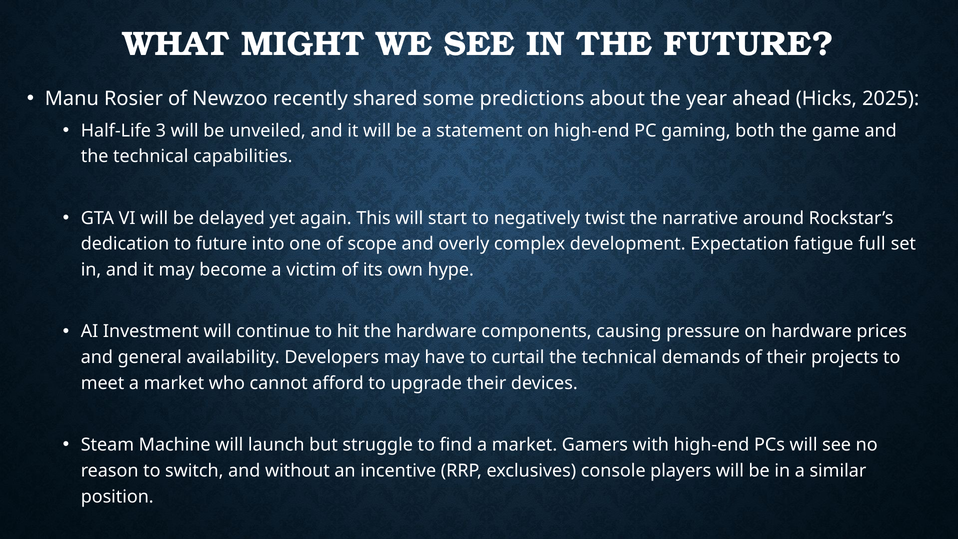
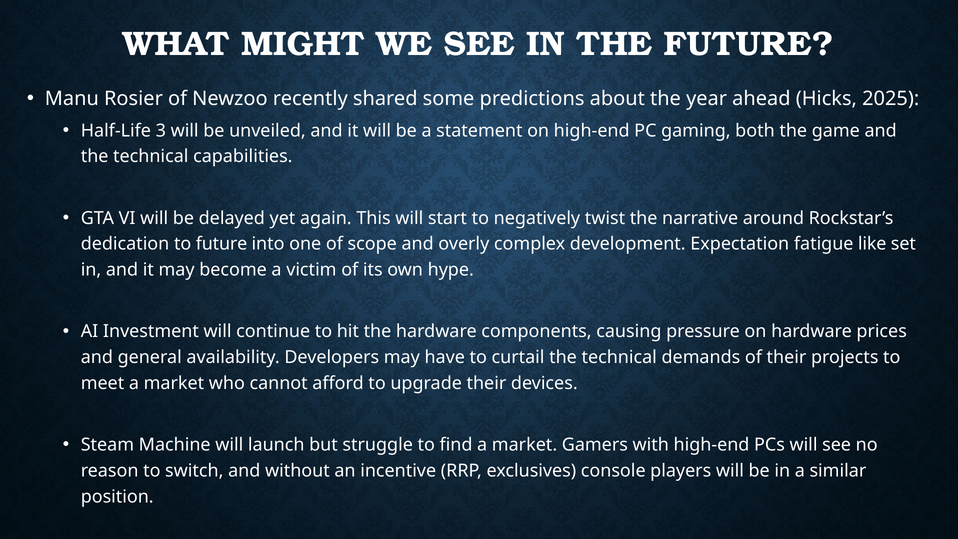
full: full -> like (872, 244)
